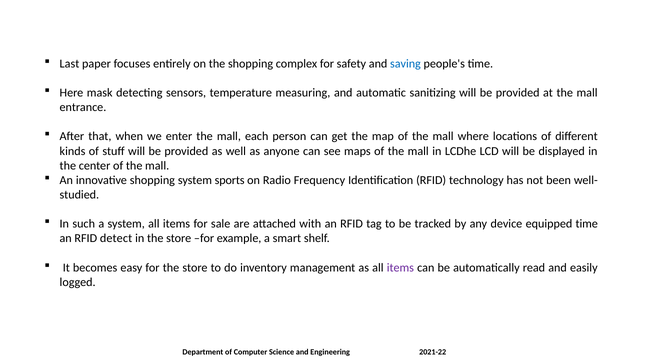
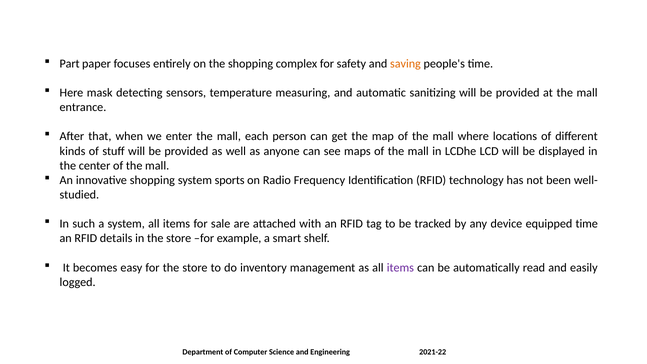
Last: Last -> Part (70, 64)
saving colour: blue -> orange (405, 64)
detect: detect -> details (116, 238)
